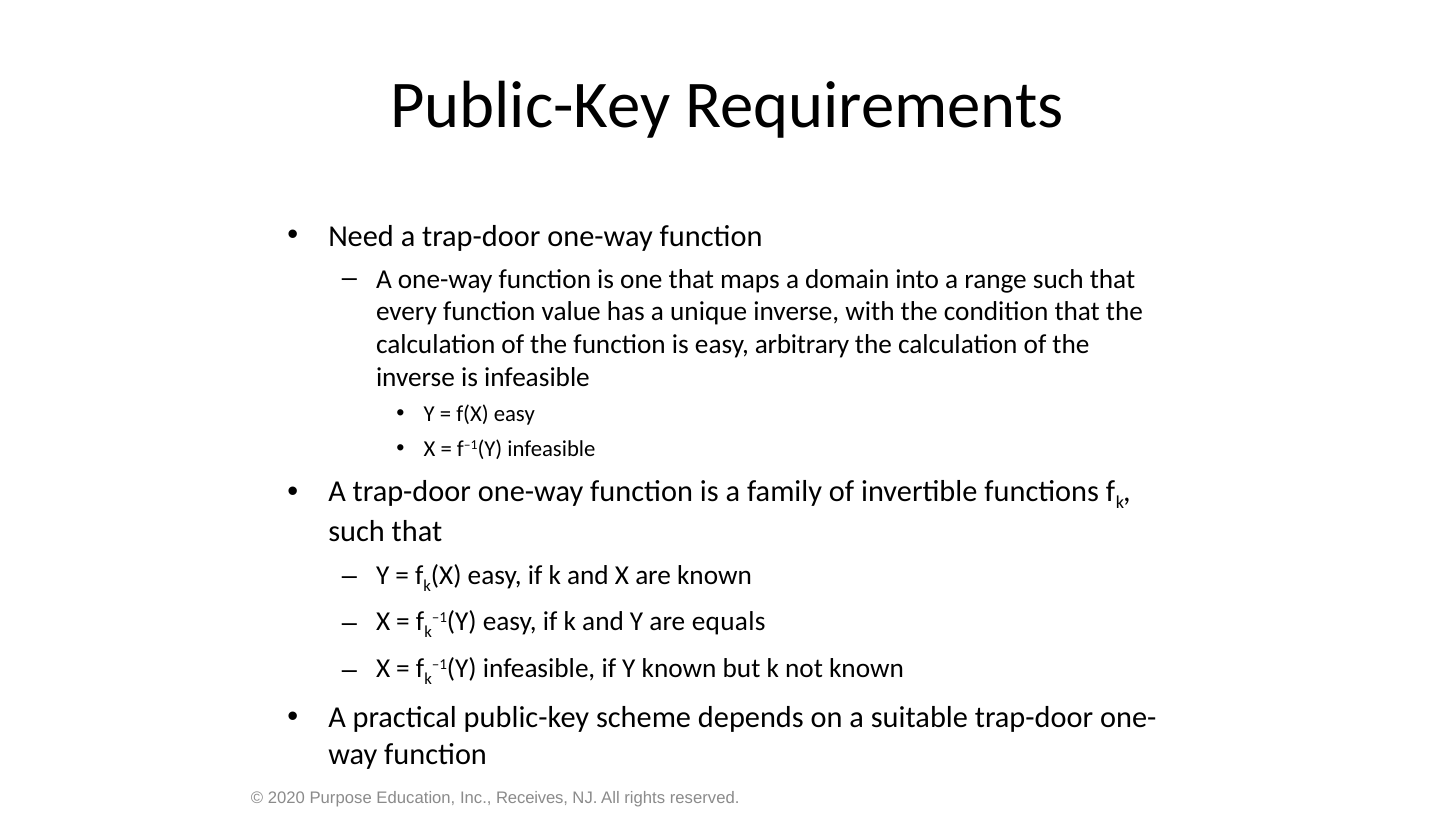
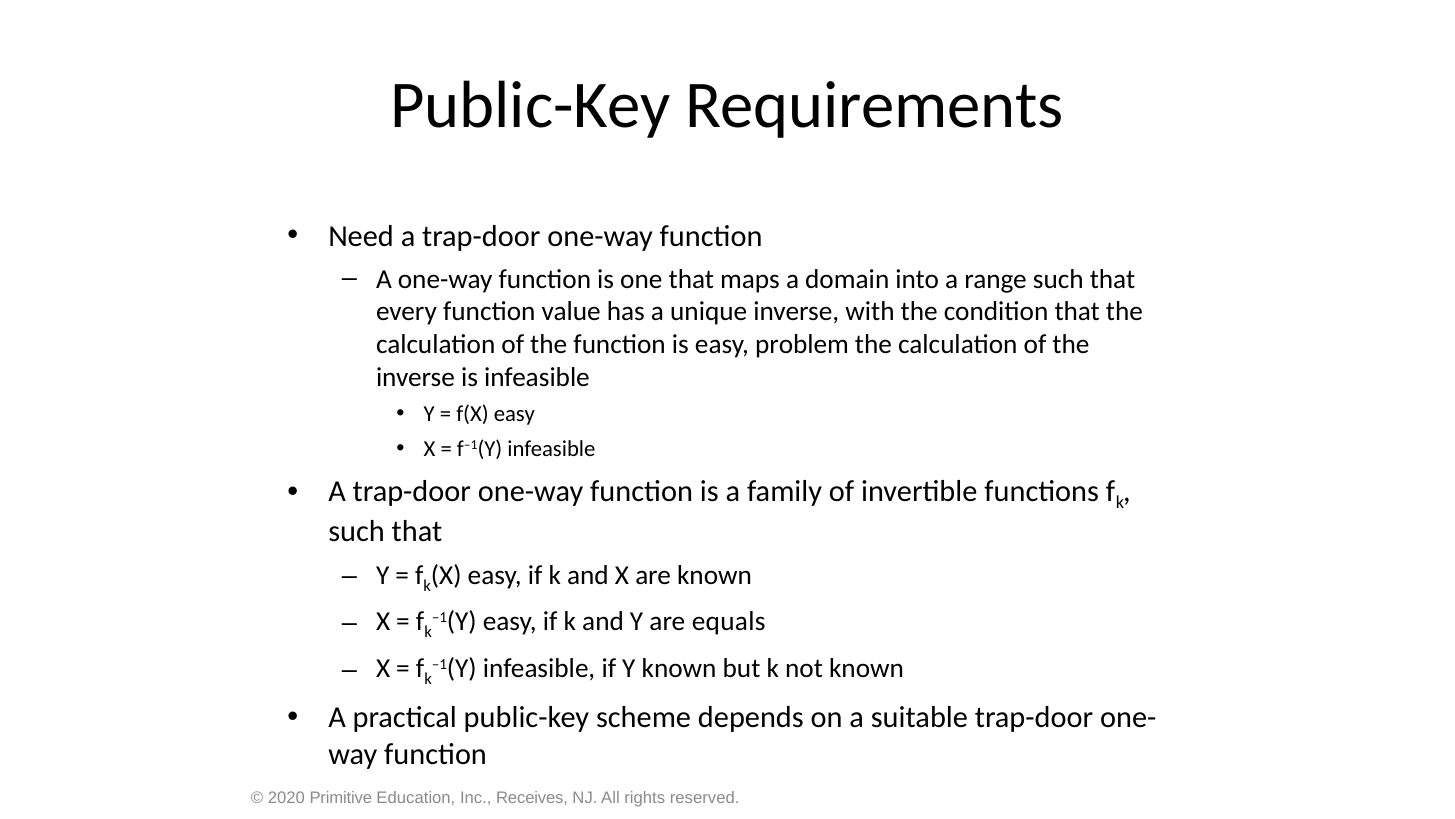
arbitrary: arbitrary -> problem (802, 344)
Purpose: Purpose -> Primitive (341, 798)
